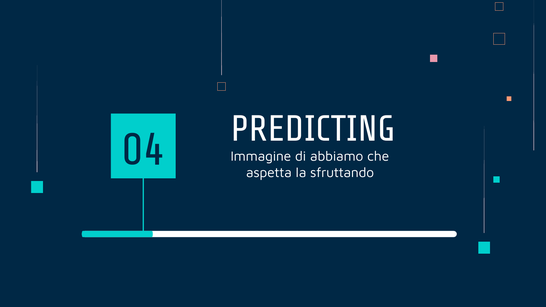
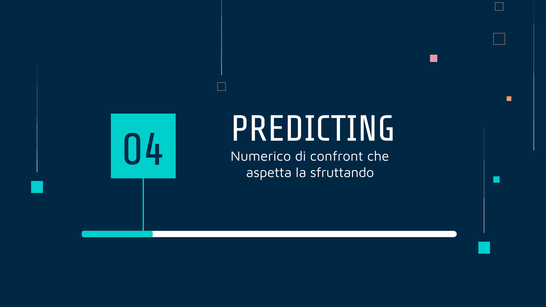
Immagine: Immagine -> Numerico (261, 156)
abbiamo: abbiamo -> confront (337, 156)
